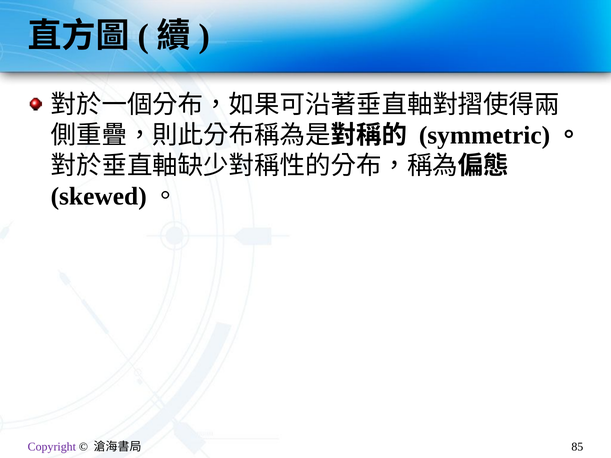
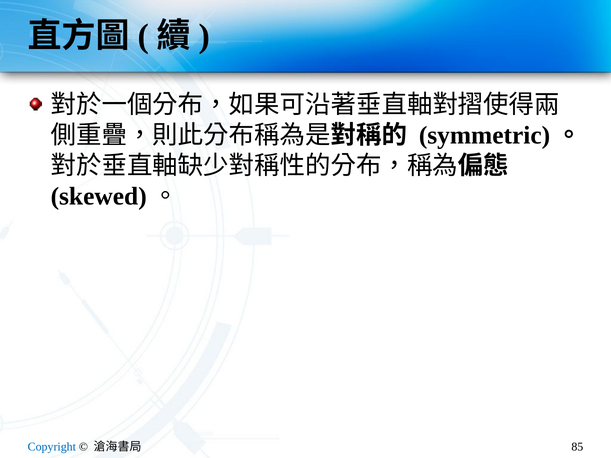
Copyright colour: purple -> blue (52, 447)
